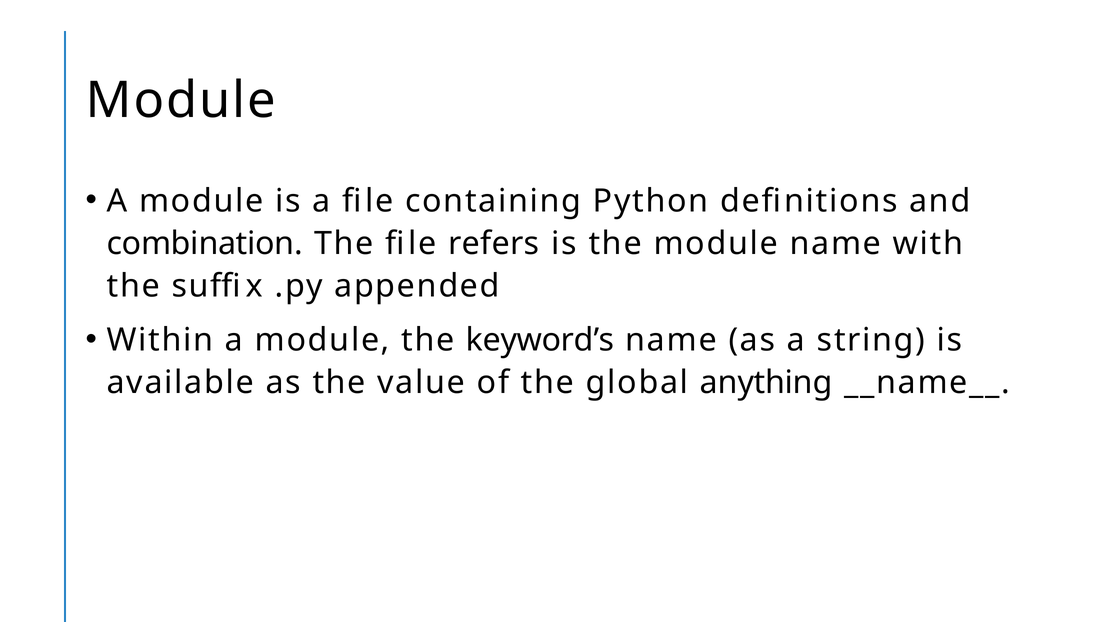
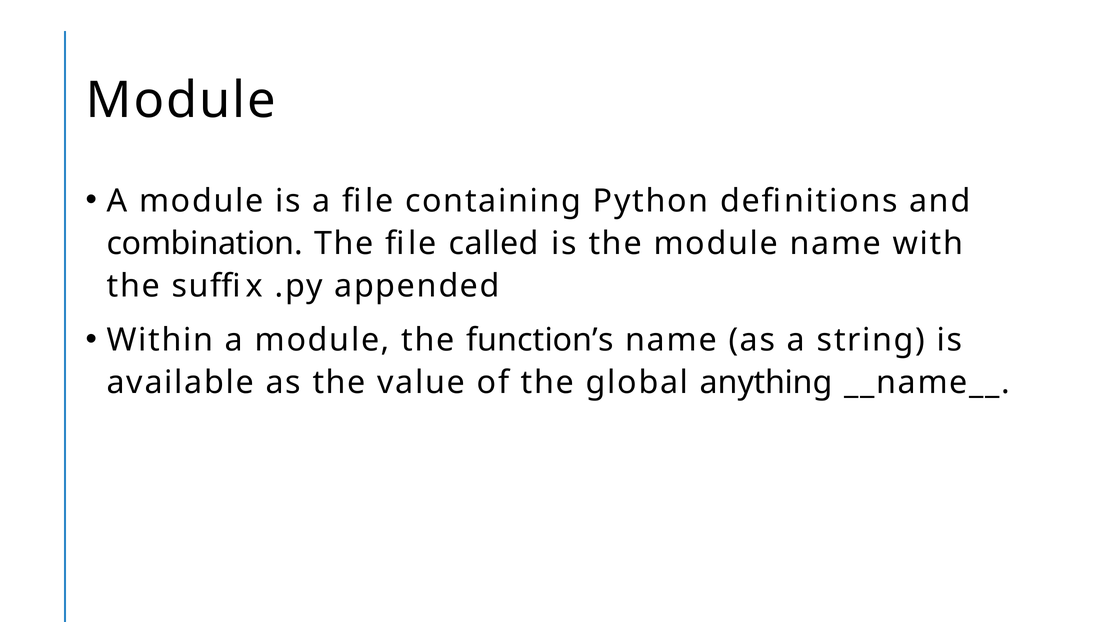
refers: refers -> called (494, 244)
keyword’s: keyword’s -> function’s (540, 340)
